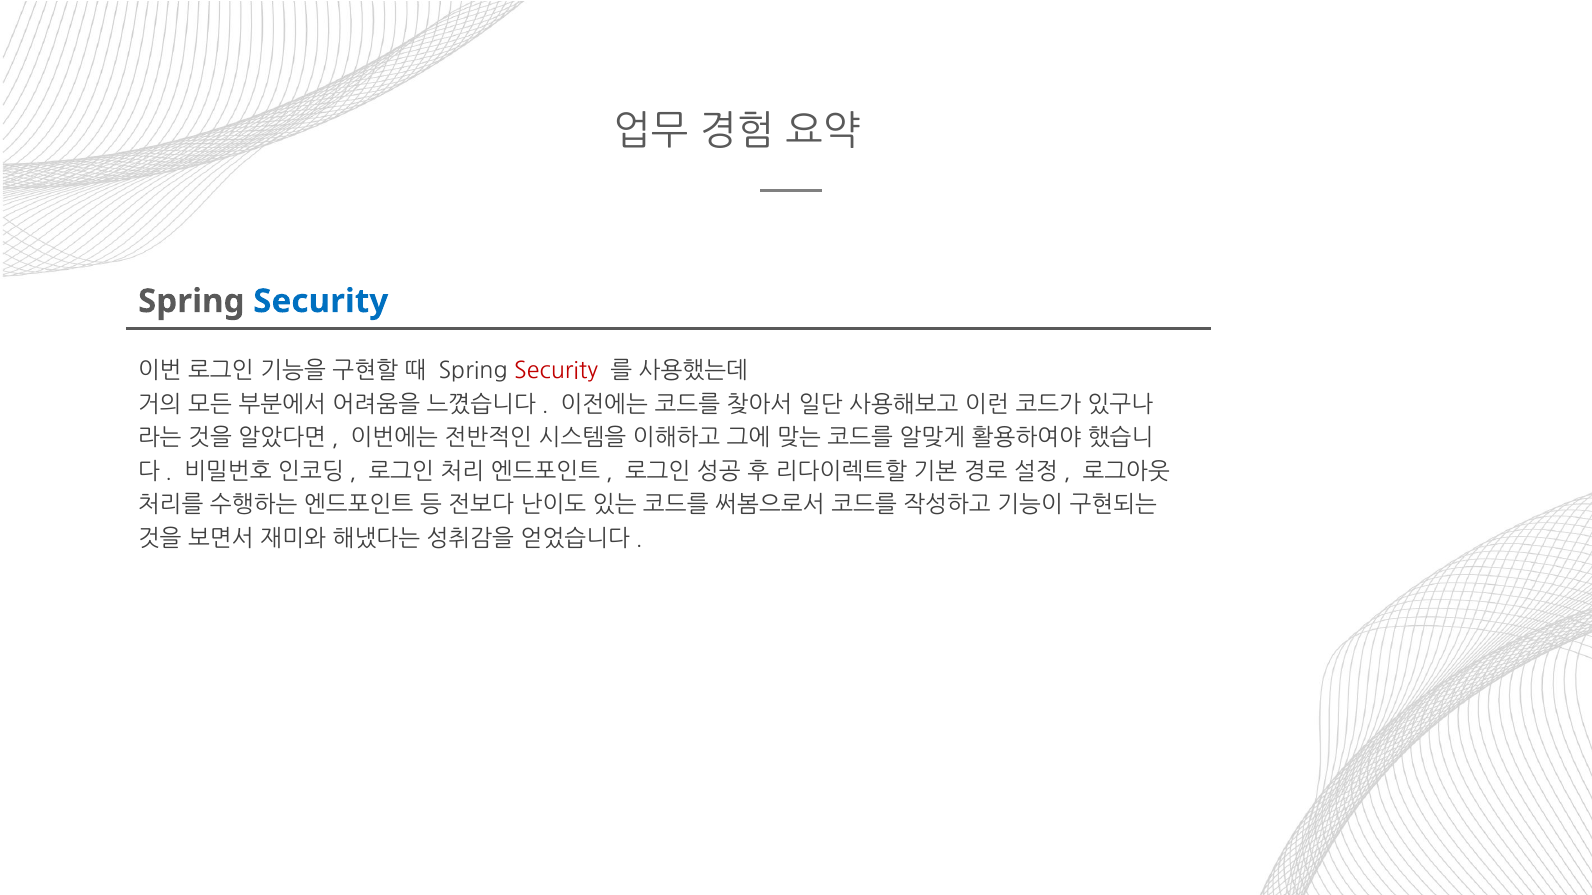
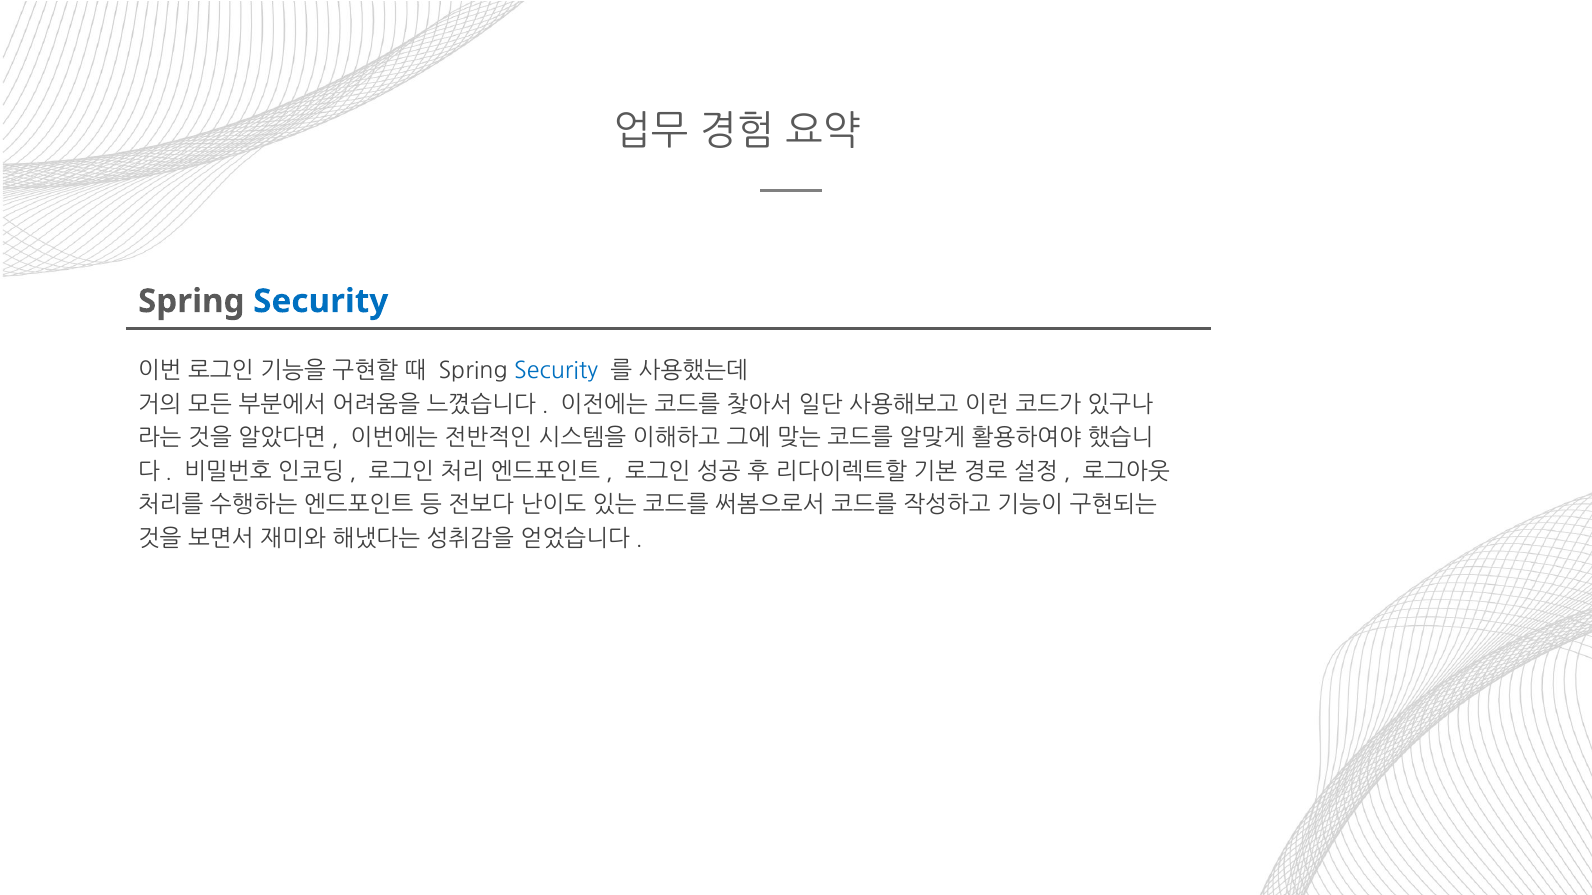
Security colour: red -> blue (556, 371)
